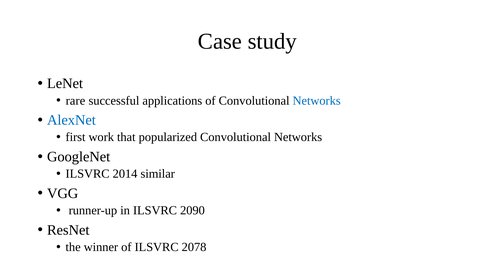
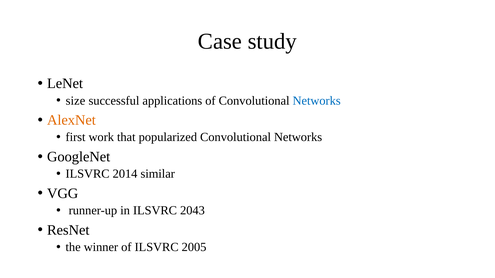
rare: rare -> size (75, 101)
AlexNet colour: blue -> orange (71, 120)
2090: 2090 -> 2043 (192, 211)
2078: 2078 -> 2005 (194, 248)
